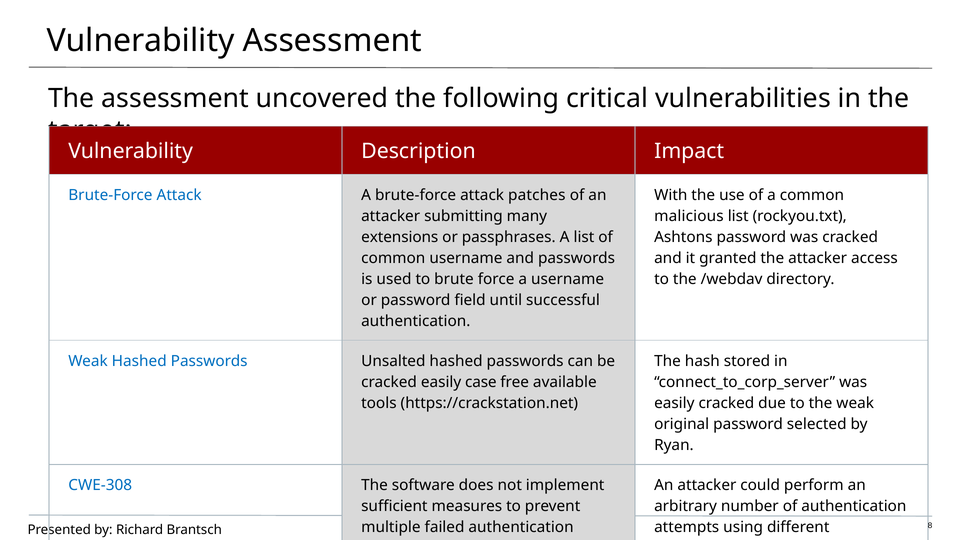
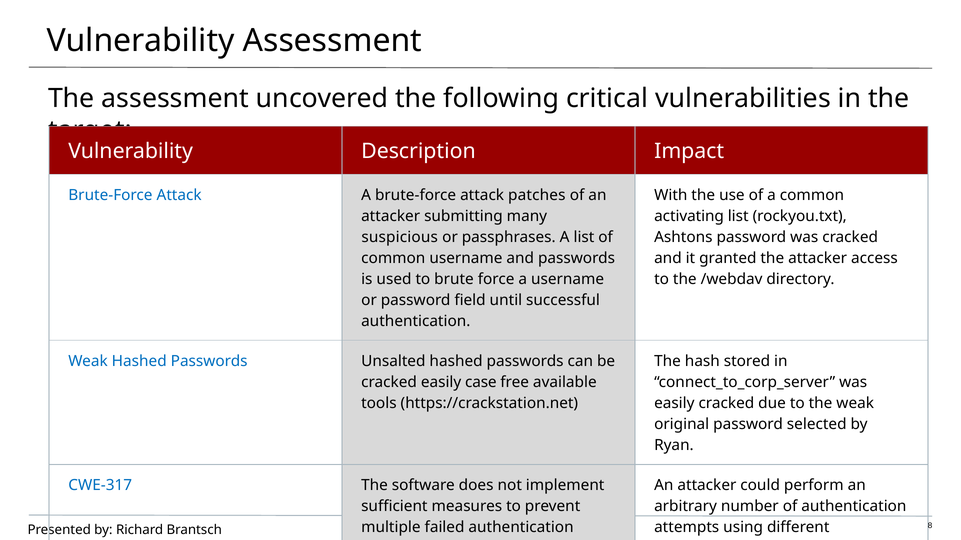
malicious: malicious -> activating (689, 216)
extensions: extensions -> suspicious (400, 237)
CWE-308: CWE-308 -> CWE-317 (100, 486)
